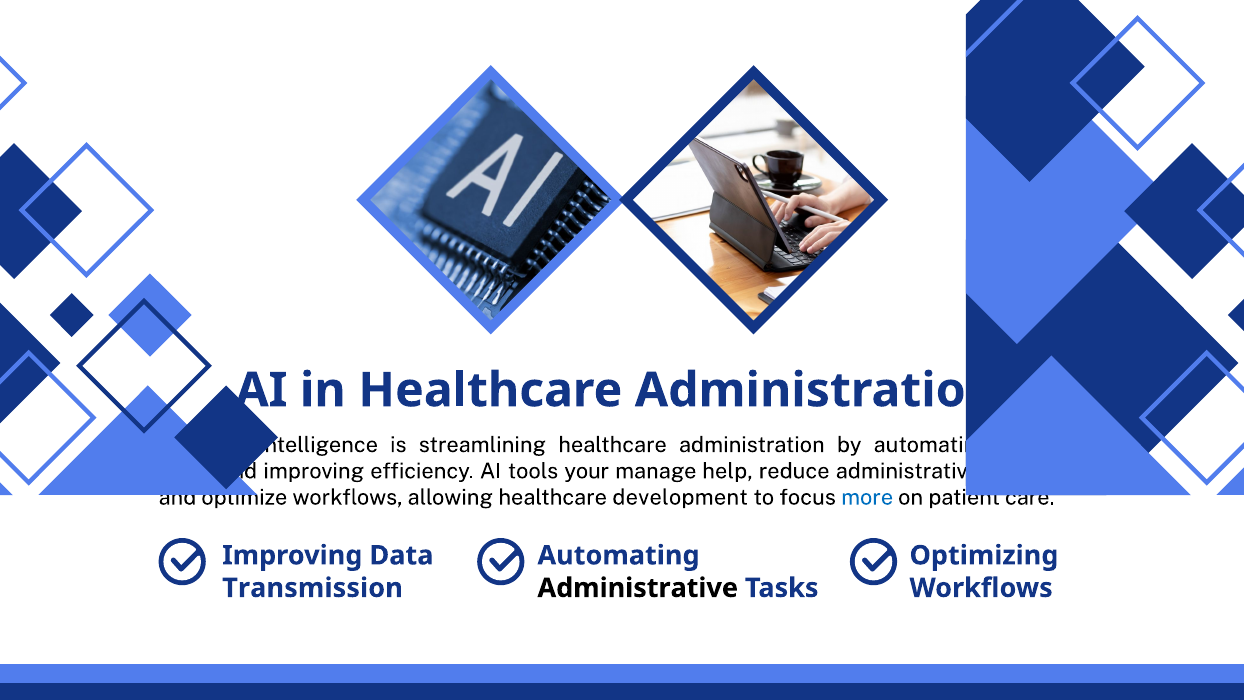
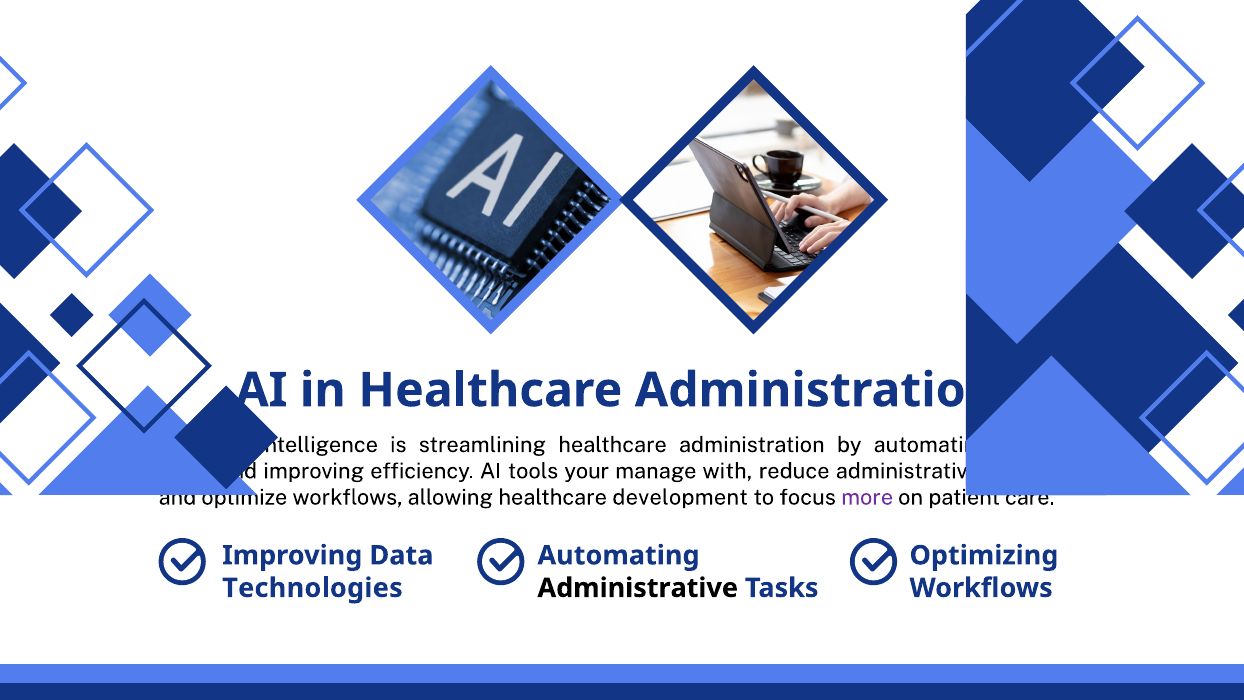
help: help -> with (727, 471)
more colour: blue -> purple (867, 497)
Transmission: Transmission -> Technologies (312, 588)
